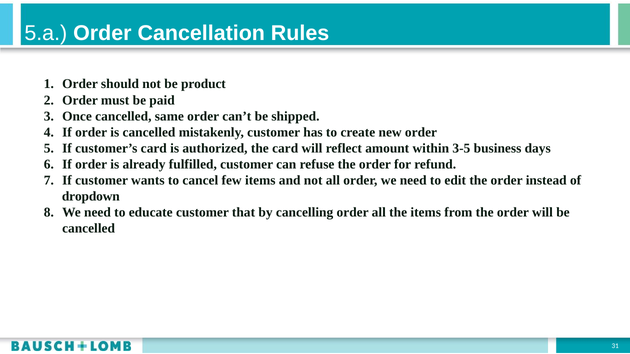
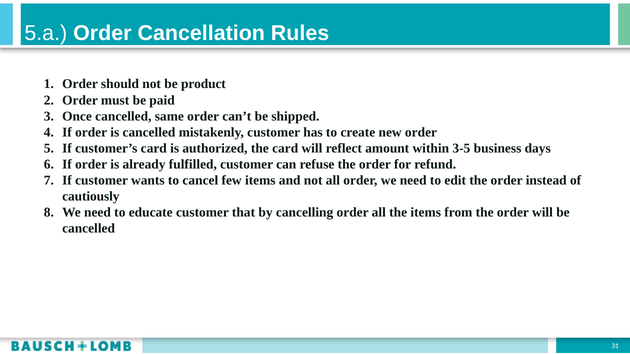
dropdown: dropdown -> cautiously (91, 197)
